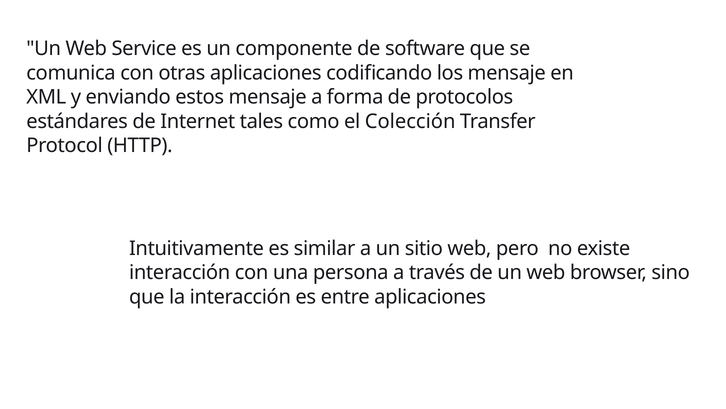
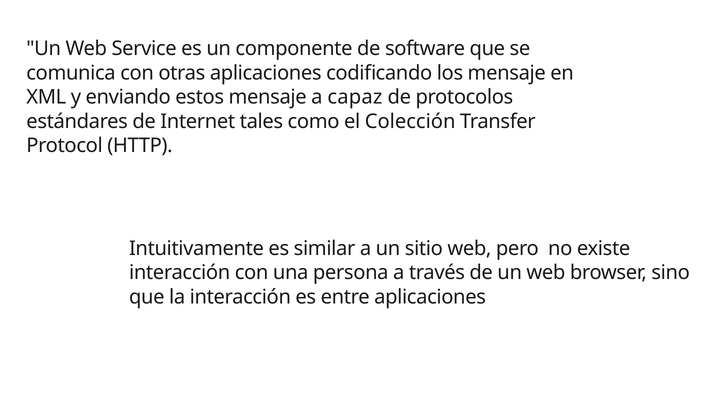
forma: forma -> capaz (355, 97)
